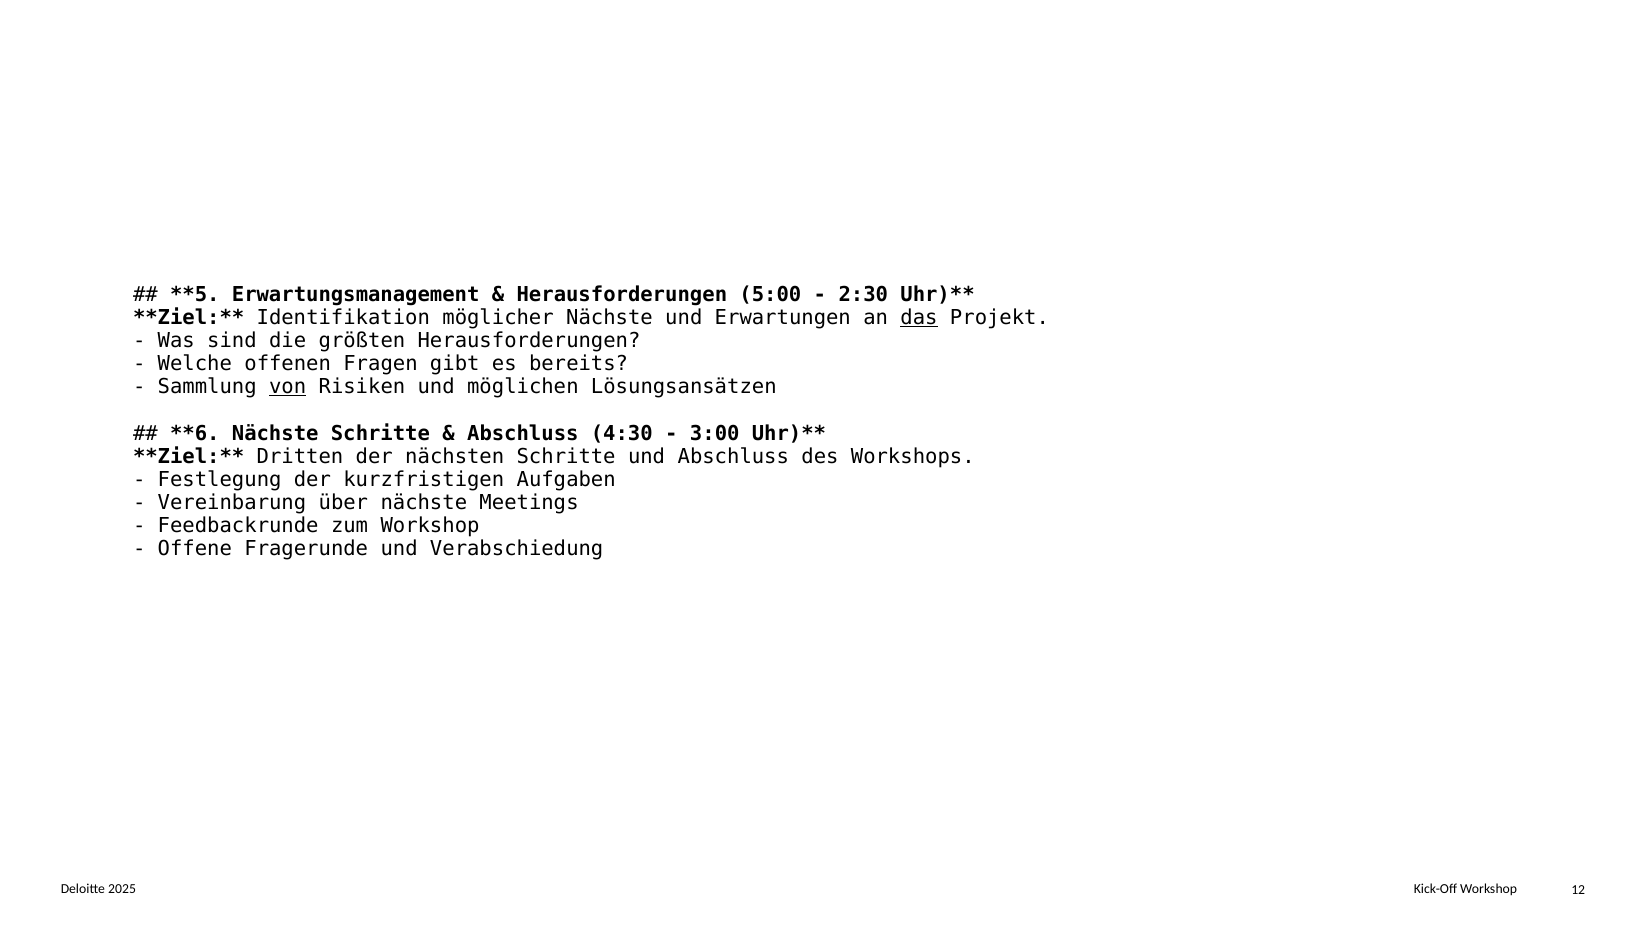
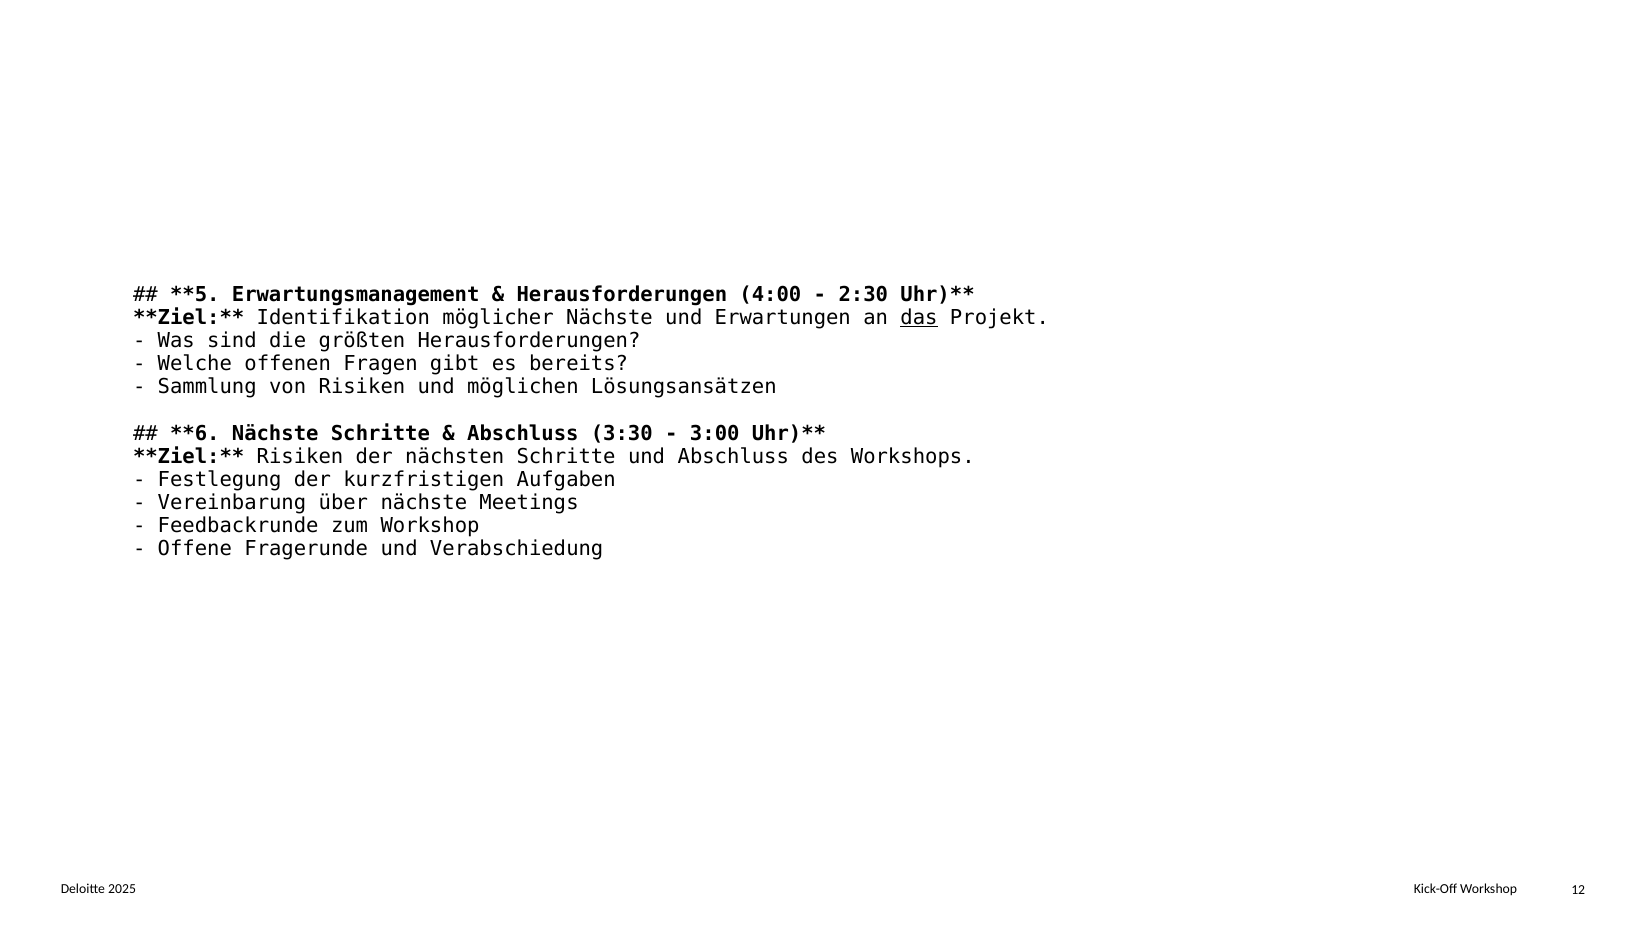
5:00: 5:00 -> 4:00 (770, 295)
von underline: present -> none (288, 387)
4:30: 4:30 -> 3:30 (622, 433)
Dritten: Dritten -> Risiken (300, 457)
